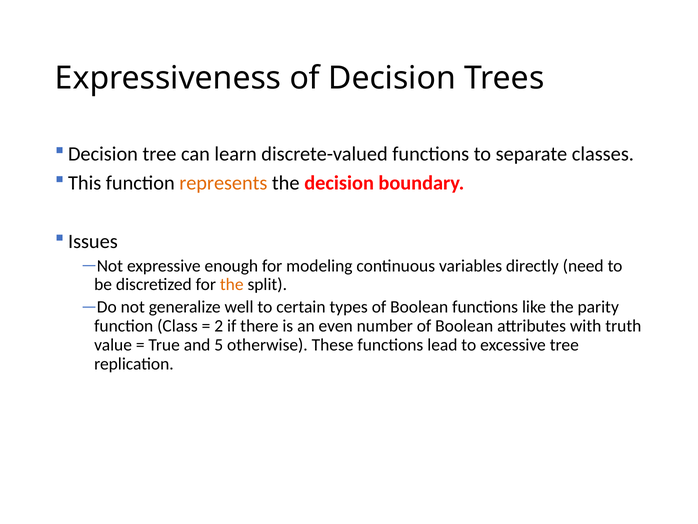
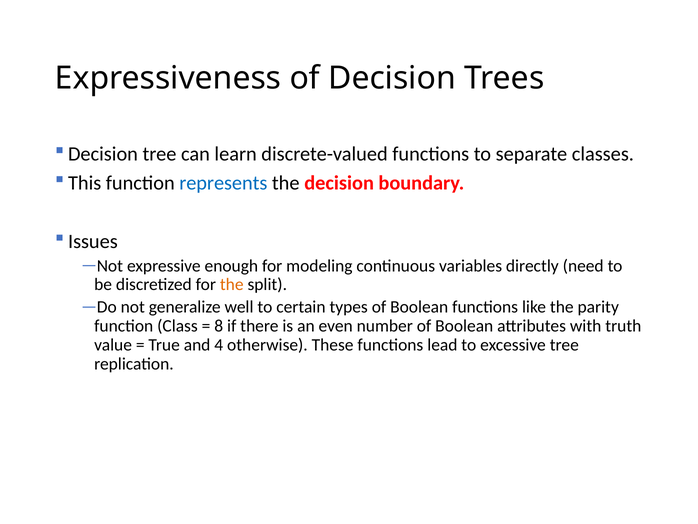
represents colour: orange -> blue (223, 183)
2: 2 -> 8 (219, 326)
5: 5 -> 4 (219, 345)
